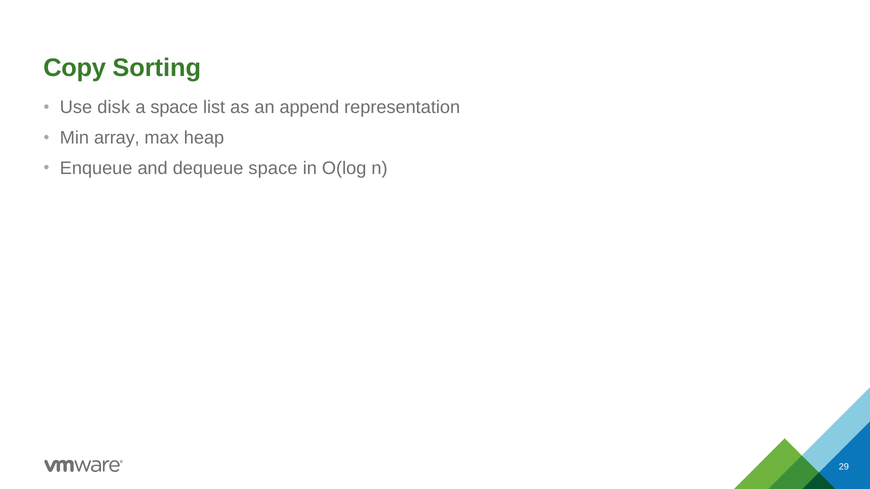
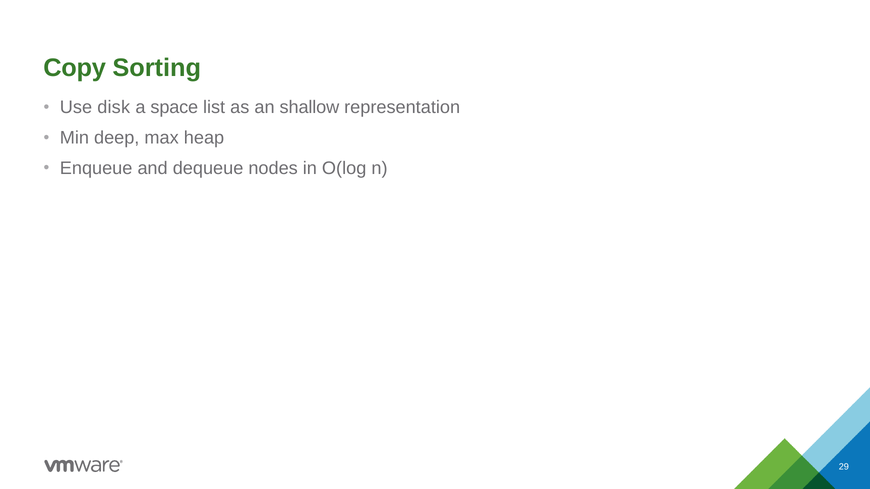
append: append -> shallow (309, 108)
array: array -> deep (117, 138)
dequeue space: space -> nodes (273, 168)
